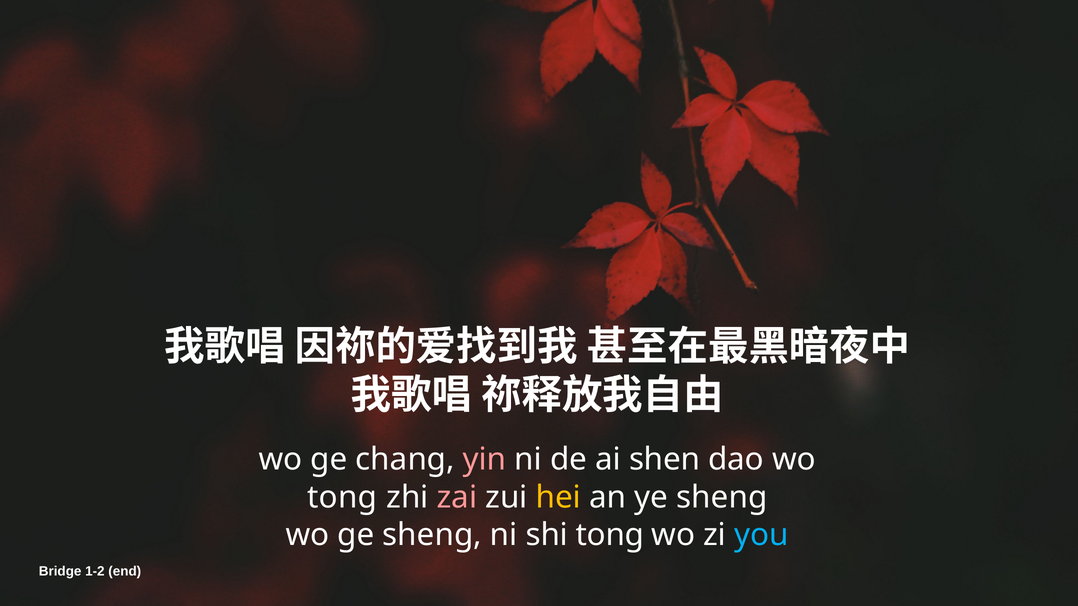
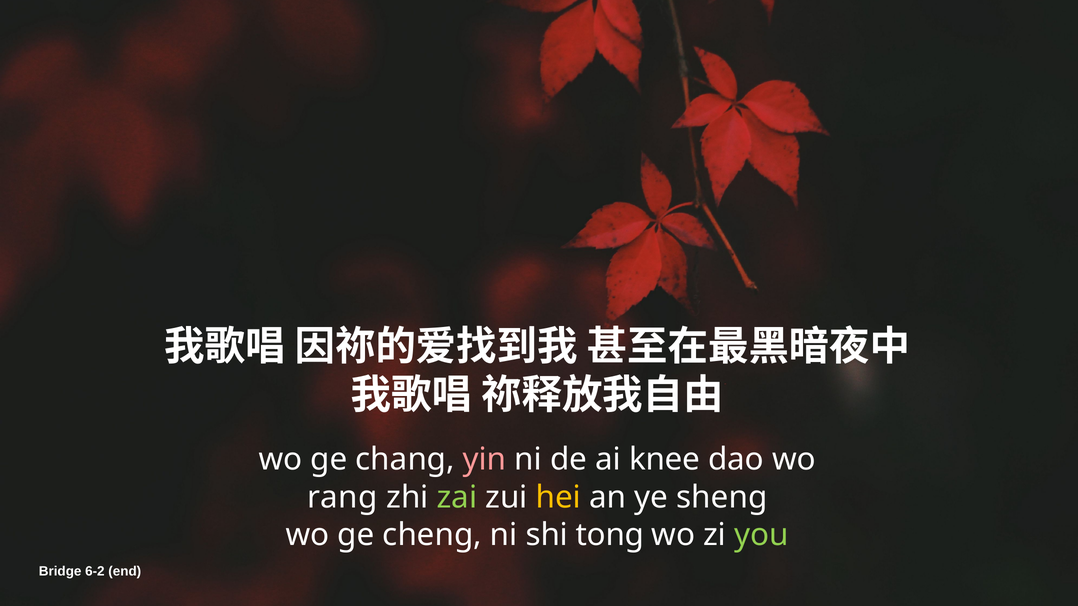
shen: shen -> knee (665, 460)
tong: tong -> rang (342, 498)
zai colour: pink -> light green (457, 498)
ge sheng: sheng -> cheng (432, 535)
you colour: light blue -> light green (761, 535)
1-2: 1-2 -> 6-2 (95, 572)
